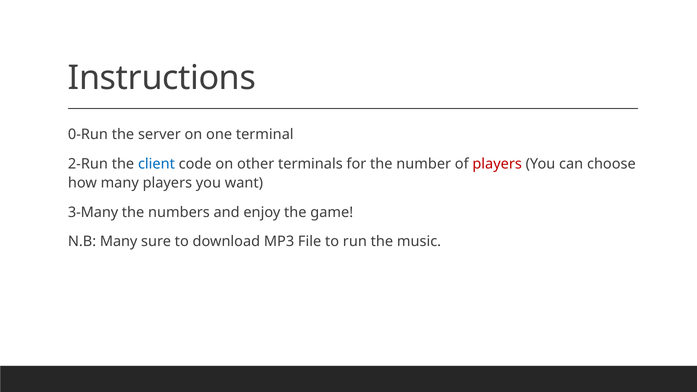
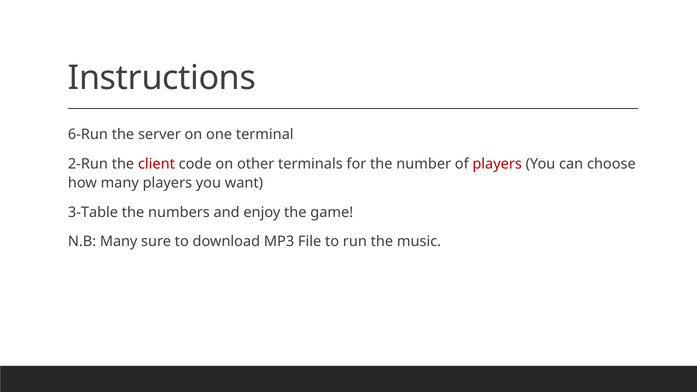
0-Run: 0-Run -> 6-Run (88, 135)
client colour: blue -> red (156, 164)
3-Many: 3-Many -> 3-Table (93, 212)
